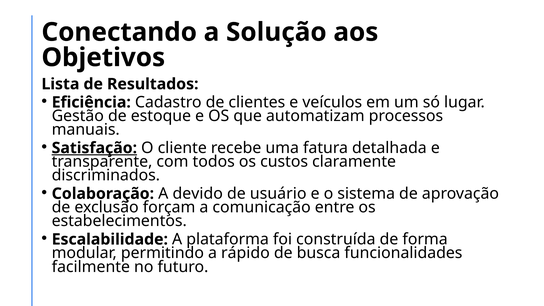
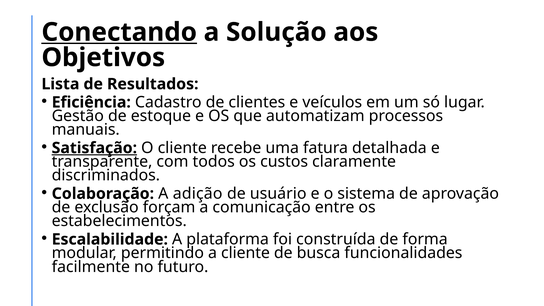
Conectando underline: none -> present (119, 32)
devido: devido -> adição (198, 194)
a rápido: rápido -> cliente (245, 253)
